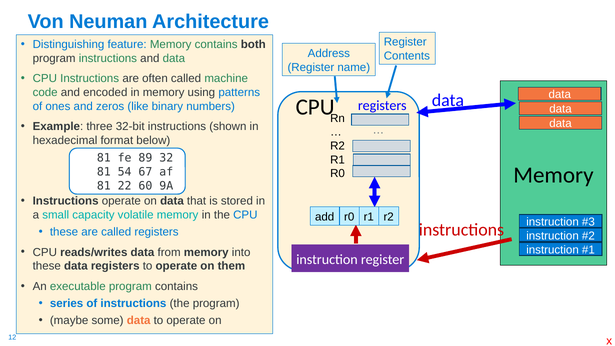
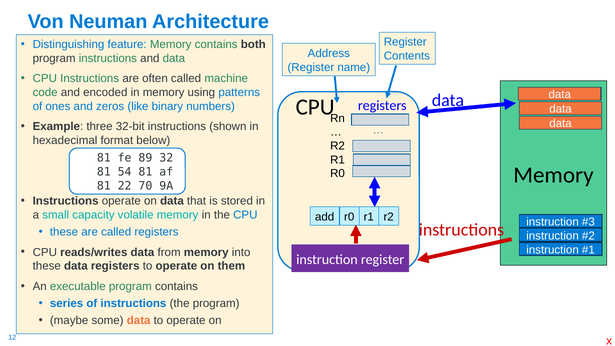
54 67: 67 -> 81 (145, 172)
60: 60 -> 70 (145, 186)
